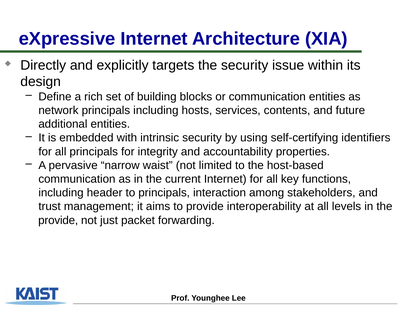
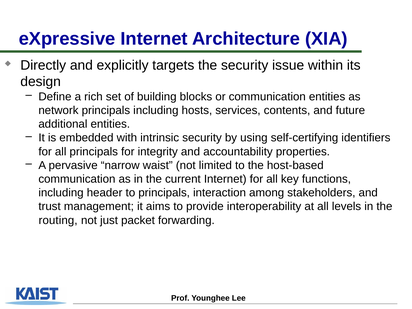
provide: provide -> routing (58, 220)
